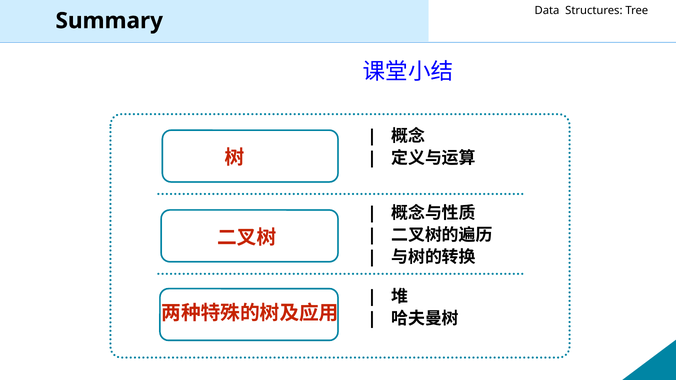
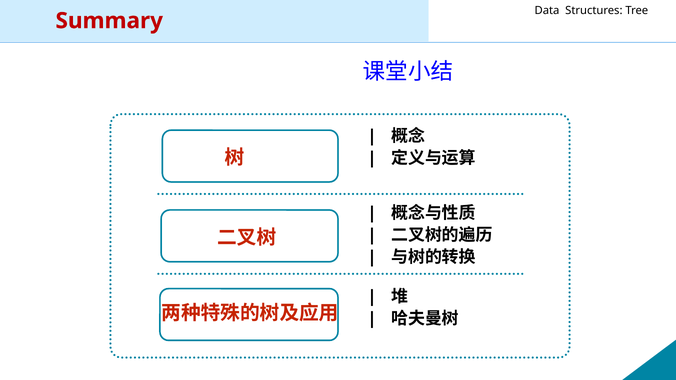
Summary colour: black -> red (109, 21)
